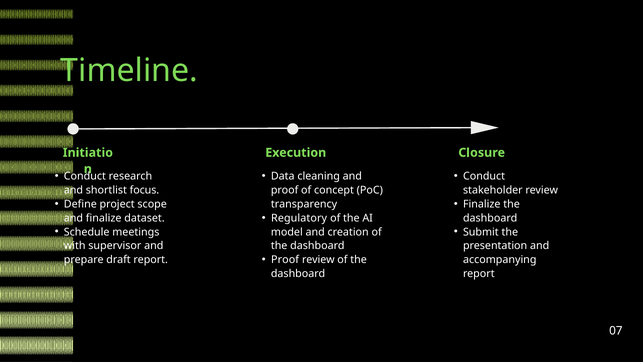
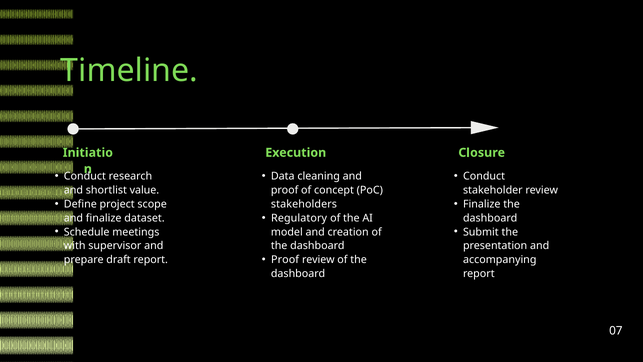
focus: focus -> value (144, 190)
transparency: transparency -> stakeholders (304, 204)
